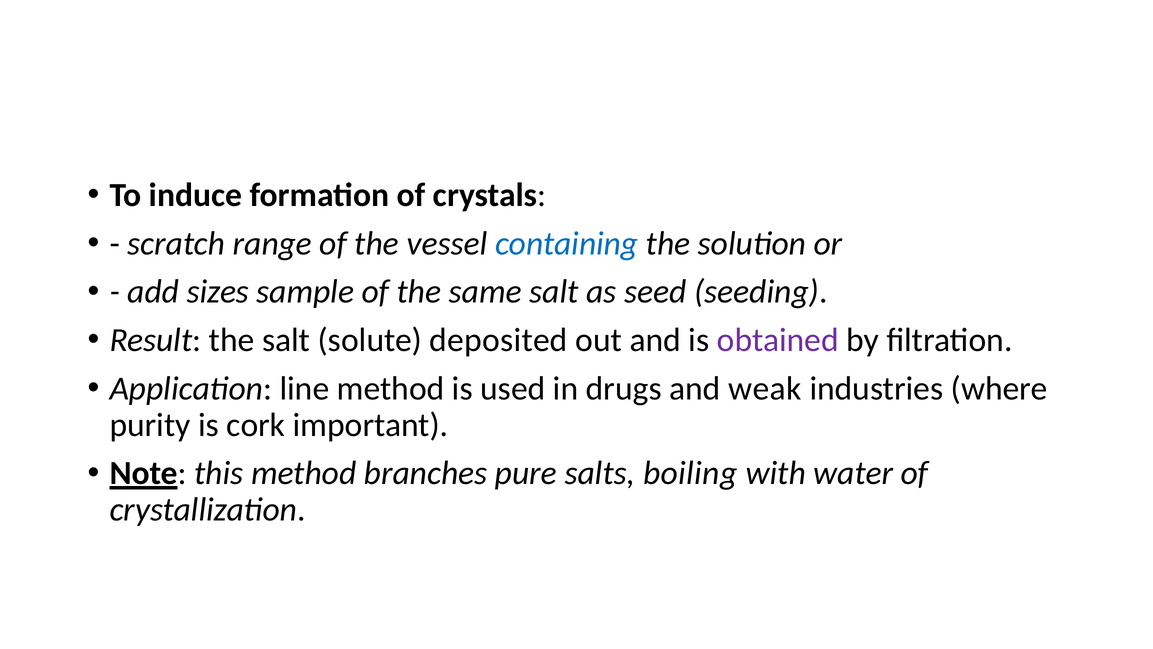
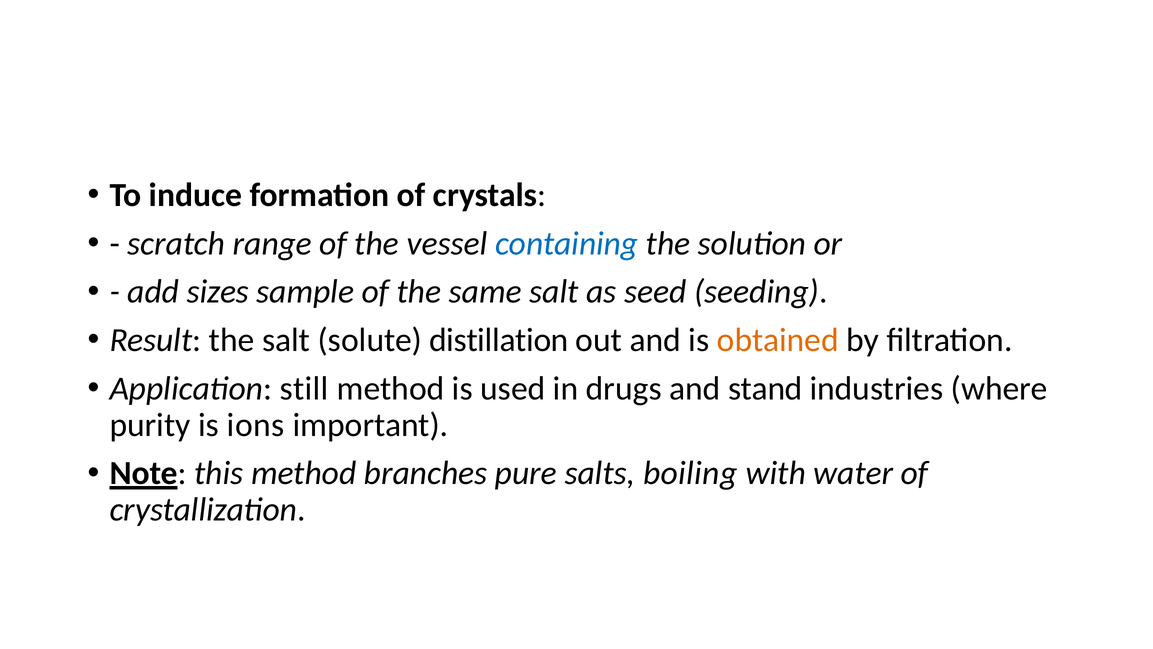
deposited: deposited -> distillation (499, 340)
obtained colour: purple -> orange (778, 340)
line: line -> still (304, 388)
weak: weak -> stand (765, 388)
cork: cork -> ions (256, 425)
